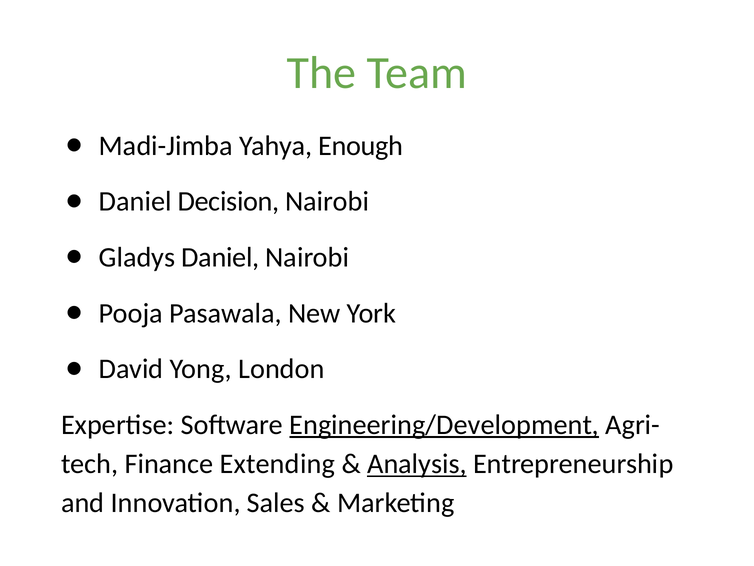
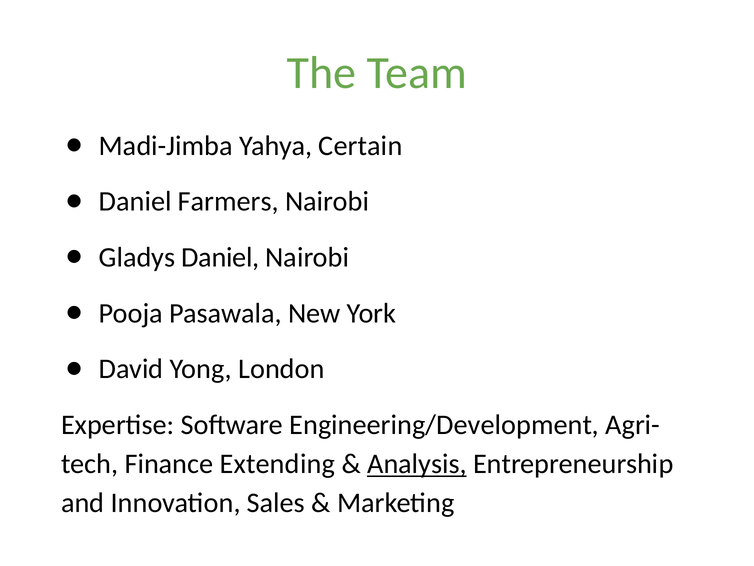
Enough: Enough -> Certain (360, 146)
Decision: Decision -> Farmers (228, 201)
Engineering/Development underline: present -> none (444, 424)
